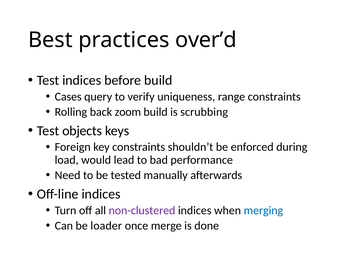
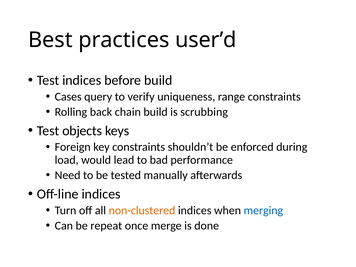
over’d: over’d -> user’d (206, 40)
zoom: zoom -> chain (128, 112)
non-clustered colour: purple -> orange (142, 210)
loader: loader -> repeat (106, 226)
